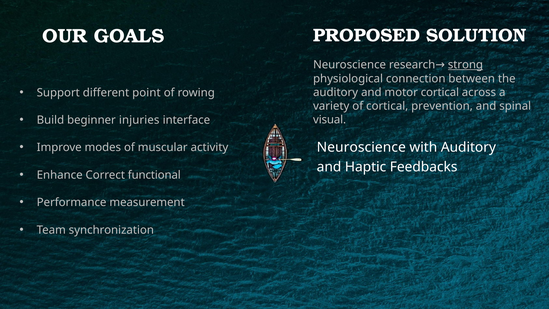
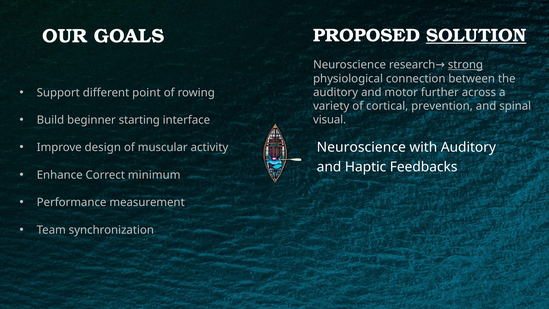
SOLUTION underline: none -> present (476, 35)
motor cortical: cortical -> further (440, 92)
injuries: injuries -> starting (139, 120)
modes: modes -> design (103, 147)
functional: functional -> minimum (154, 175)
